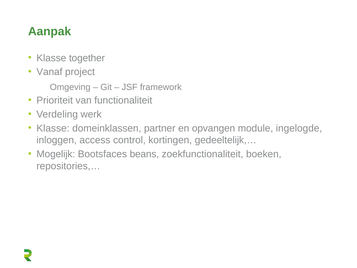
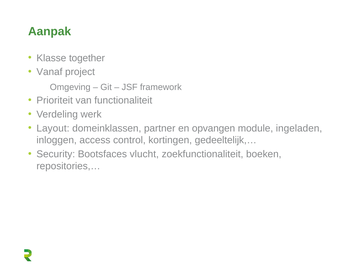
Klasse: Klasse -> Layout (53, 128)
ingelogde: ingelogde -> ingeladen (299, 128)
Mogelijk: Mogelijk -> Security (56, 154)
beans: beans -> vlucht (144, 154)
